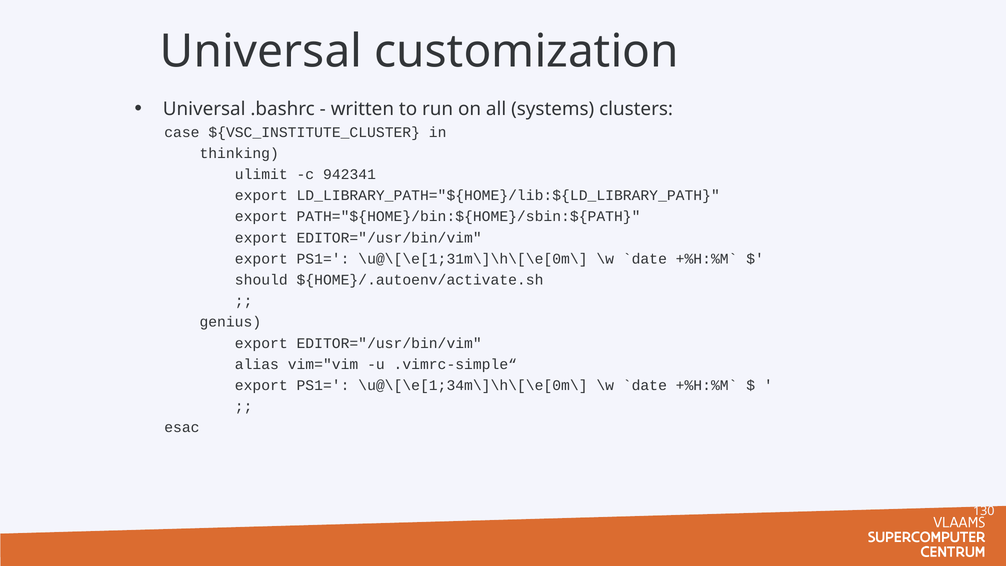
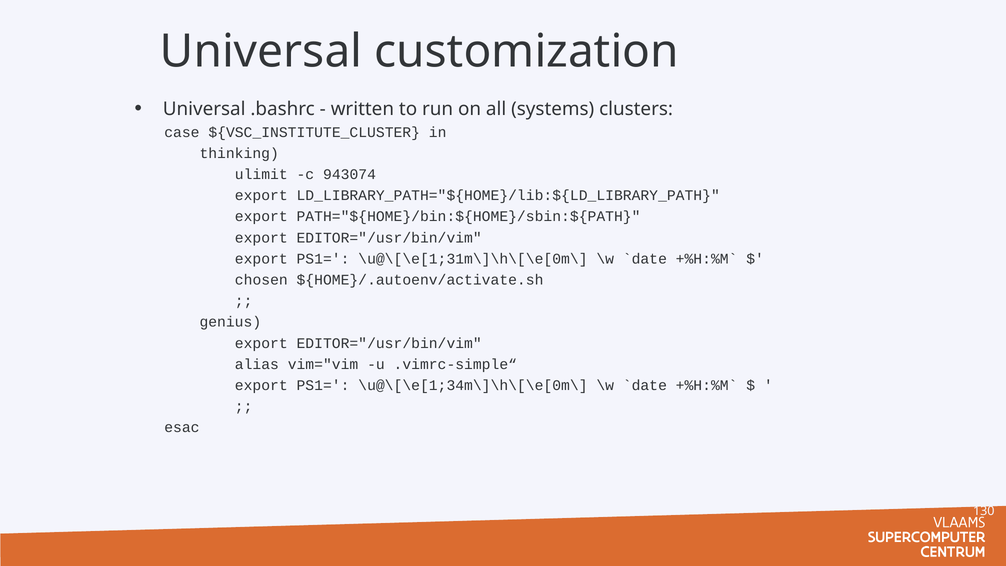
942341: 942341 -> 943074 (350, 174)
should: should -> chosen (261, 280)
